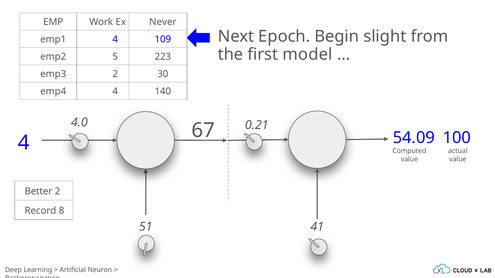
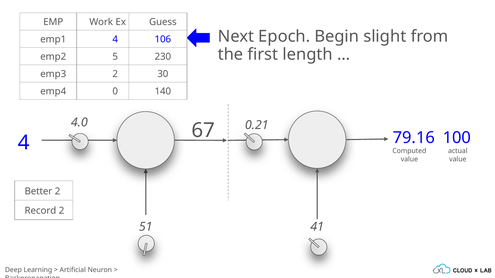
Never: Never -> Guess (163, 22)
109: 109 -> 106 (163, 40)
model: model -> length (308, 54)
223: 223 -> 230 (163, 57)
emp4 4: 4 -> 0 (115, 92)
54.09: 54.09 -> 79.16 (414, 138)
Record 8: 8 -> 2 (62, 211)
